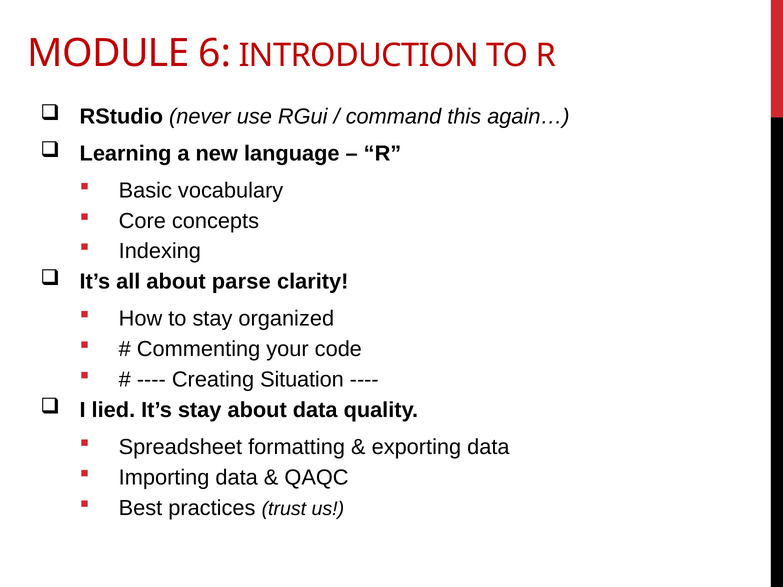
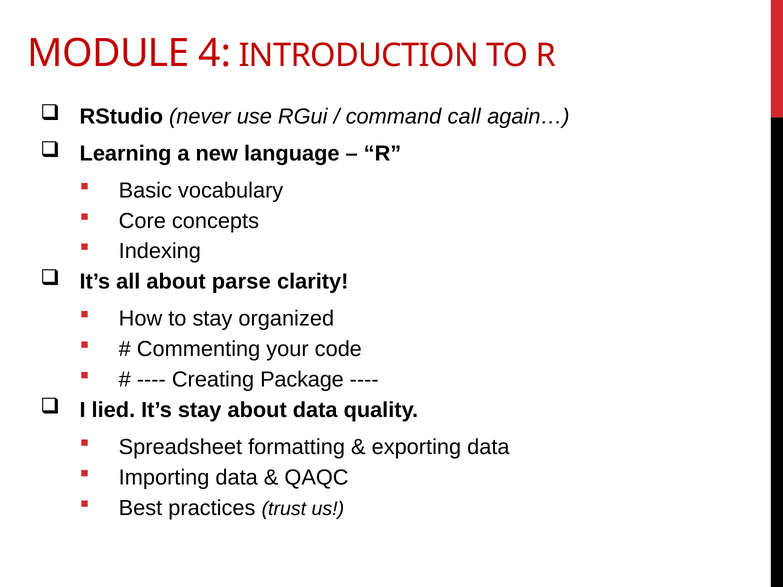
6: 6 -> 4 (215, 54)
this: this -> call (464, 116)
Situation: Situation -> Package (302, 380)
